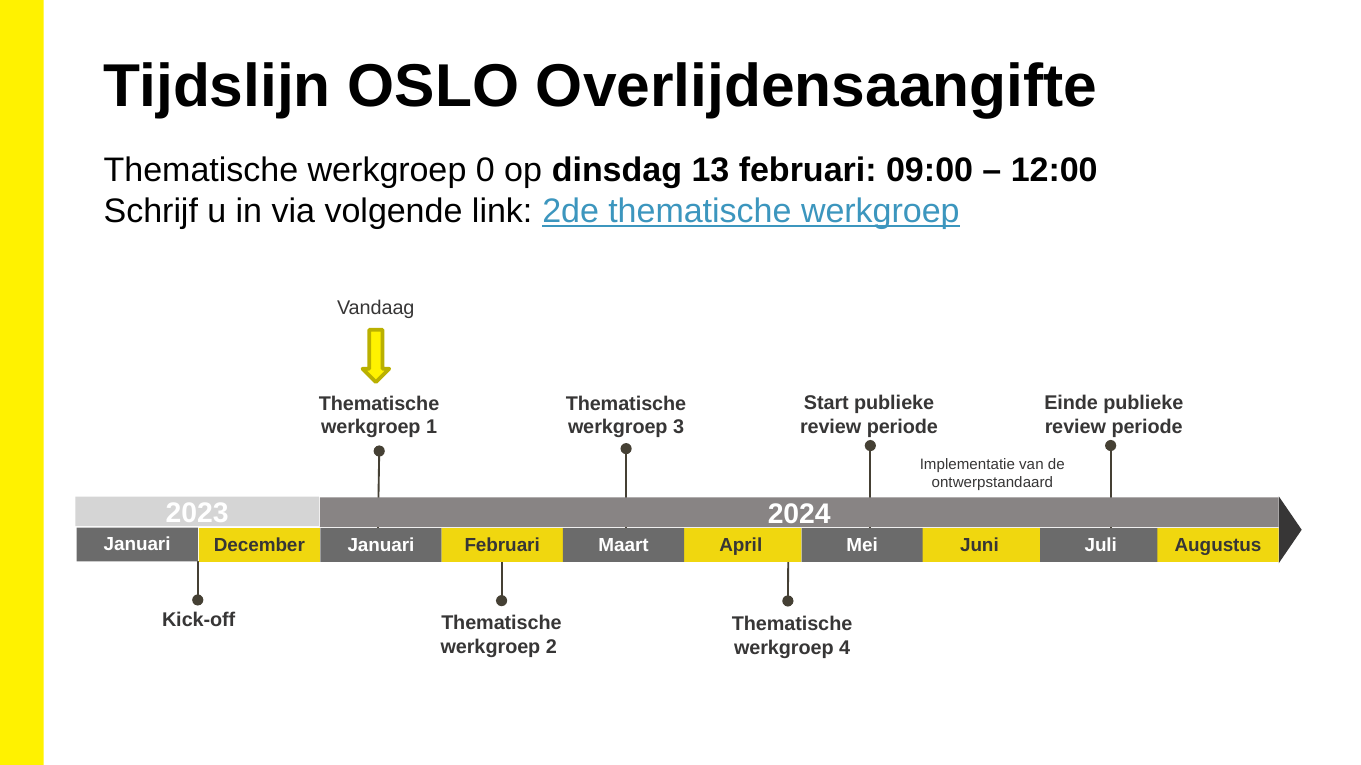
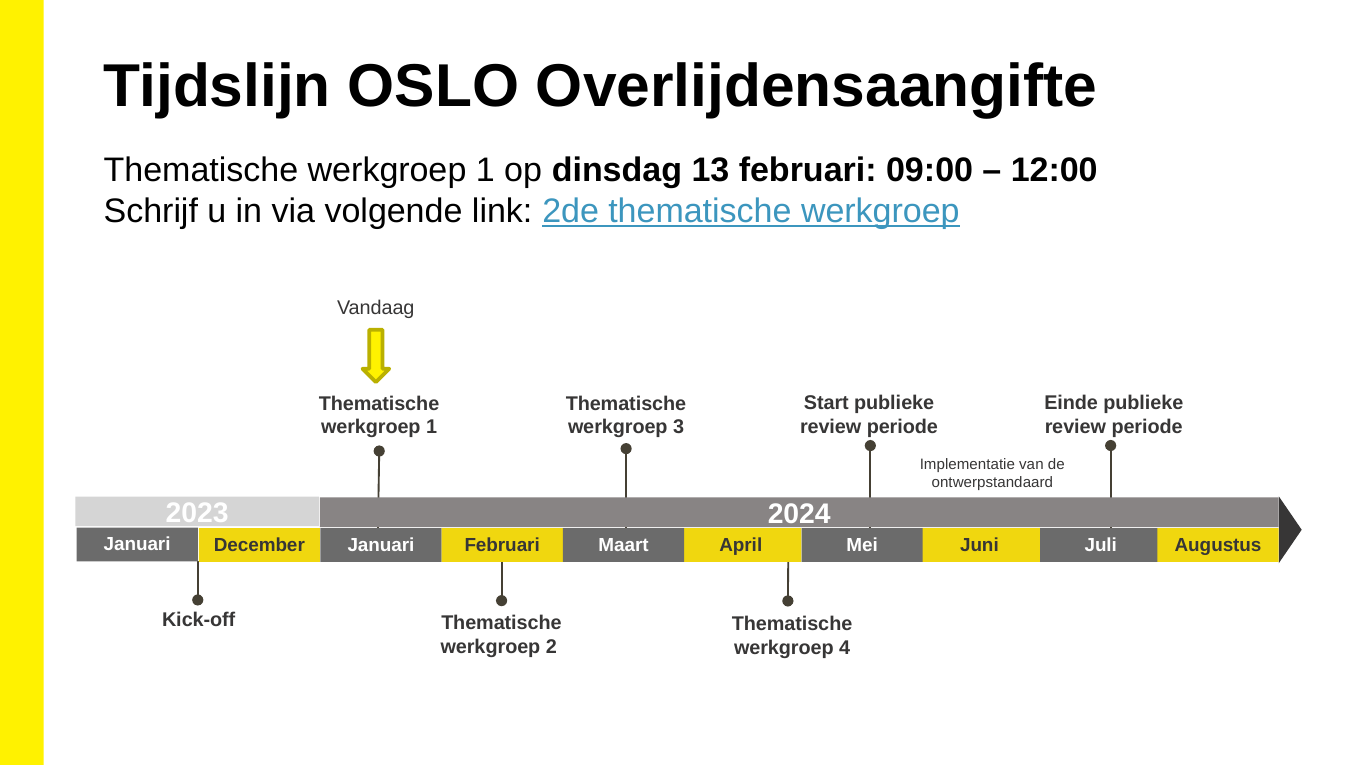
0: 0 -> 1 (485, 171)
